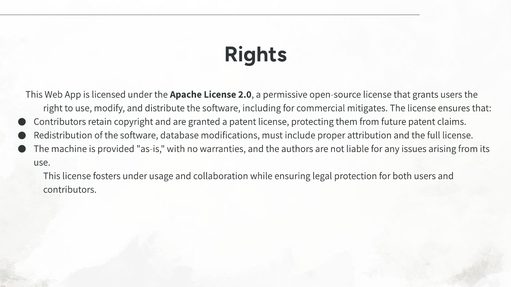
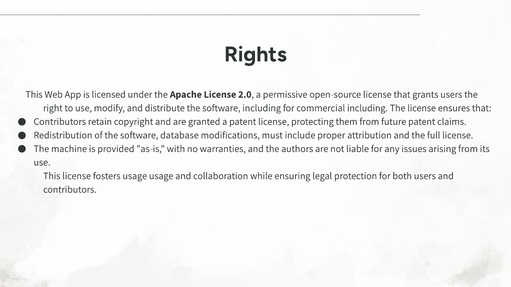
commercial mitigates: mitigates -> including (367, 108)
fosters under: under -> usage (135, 176)
